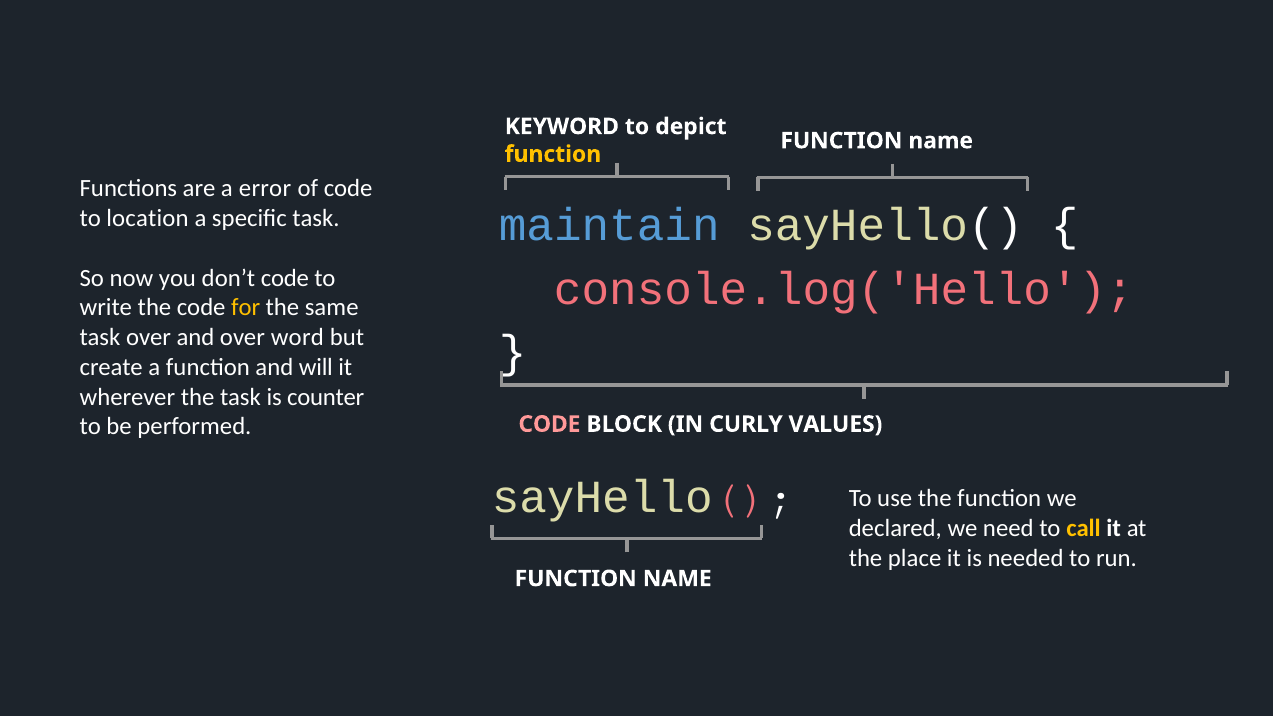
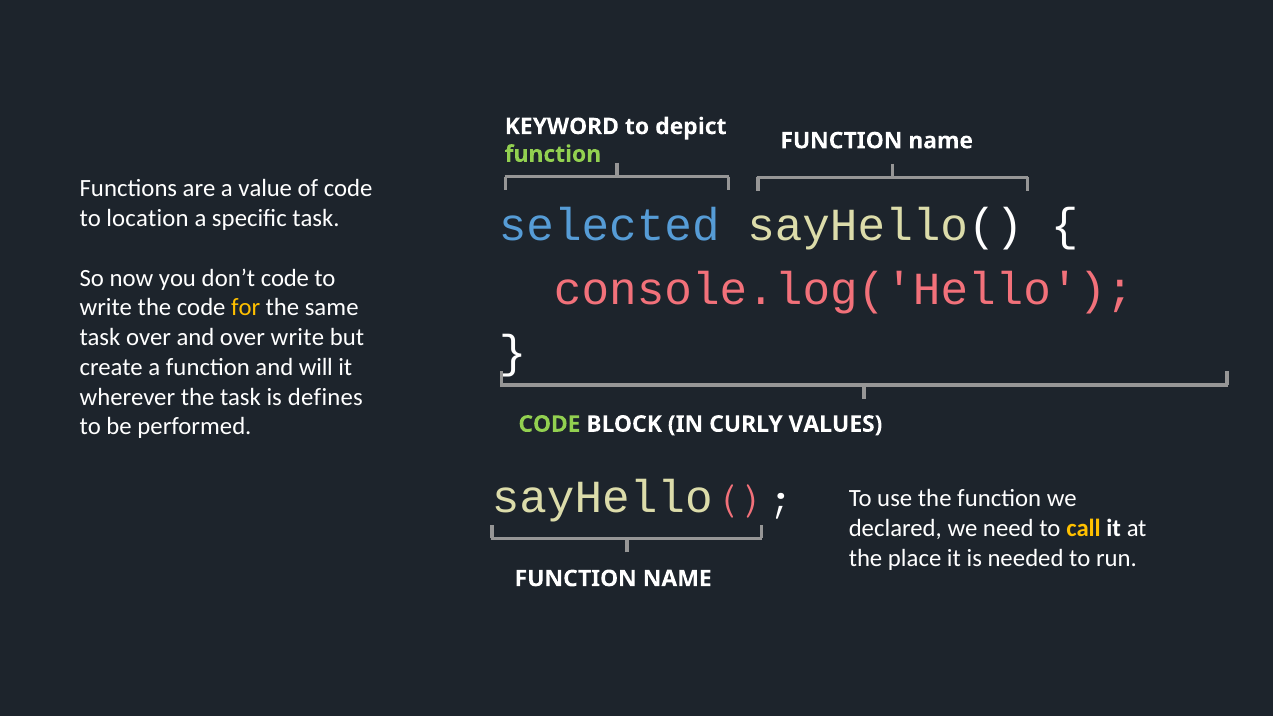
function colour: yellow -> light green (553, 154)
error: error -> value (265, 189)
maintain: maintain -> selected (609, 226)
over word: word -> write (297, 337)
counter: counter -> defines (325, 397)
CODE colour: pink -> light green (549, 424)
